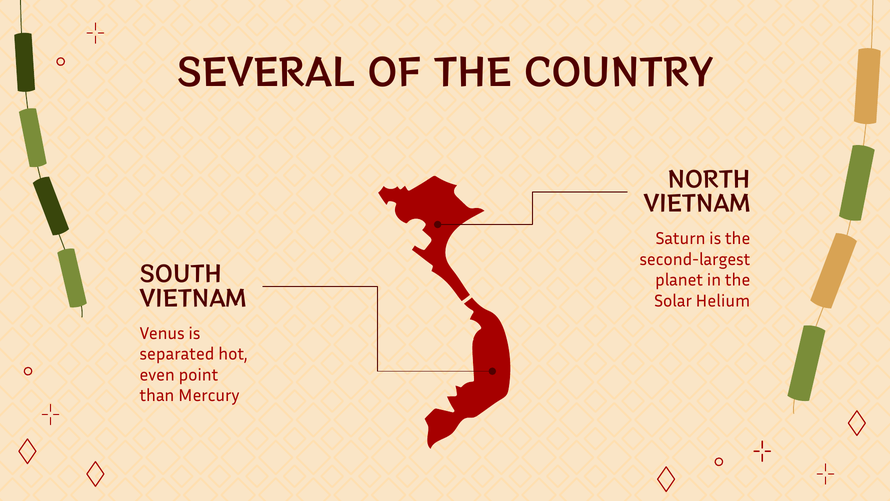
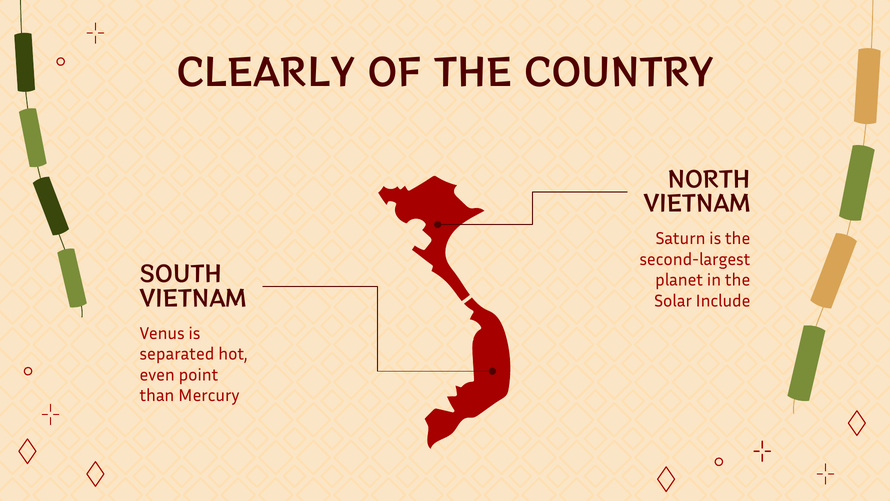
SEVERAL: SEVERAL -> CLEARLY (266, 74)
Helium: Helium -> Include (723, 301)
